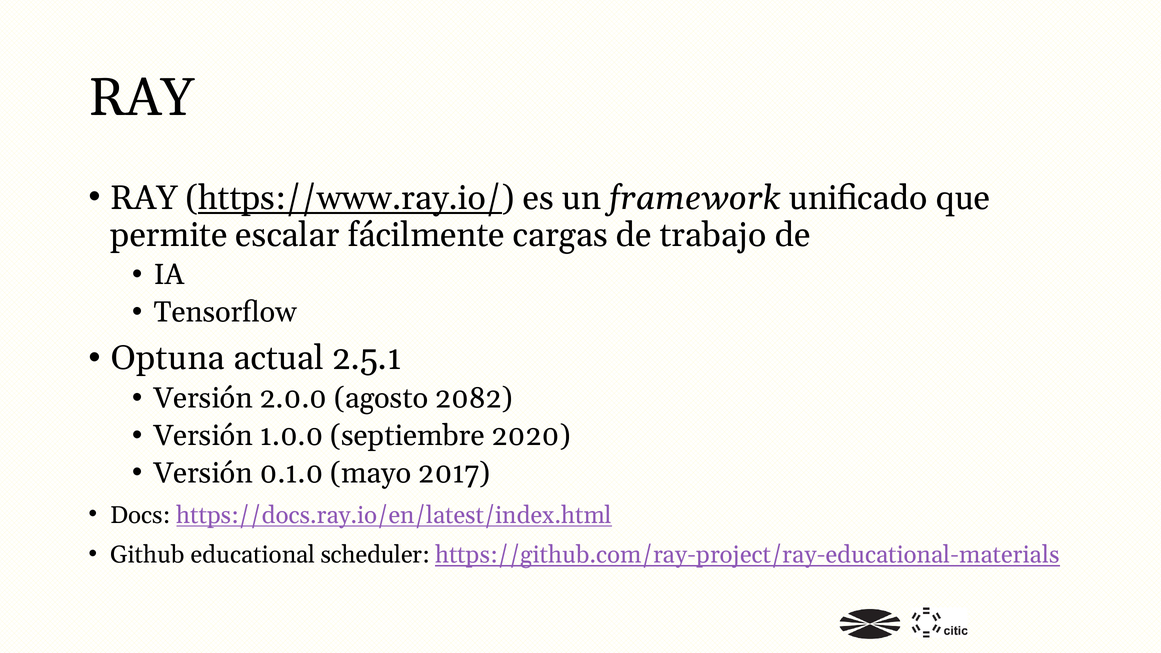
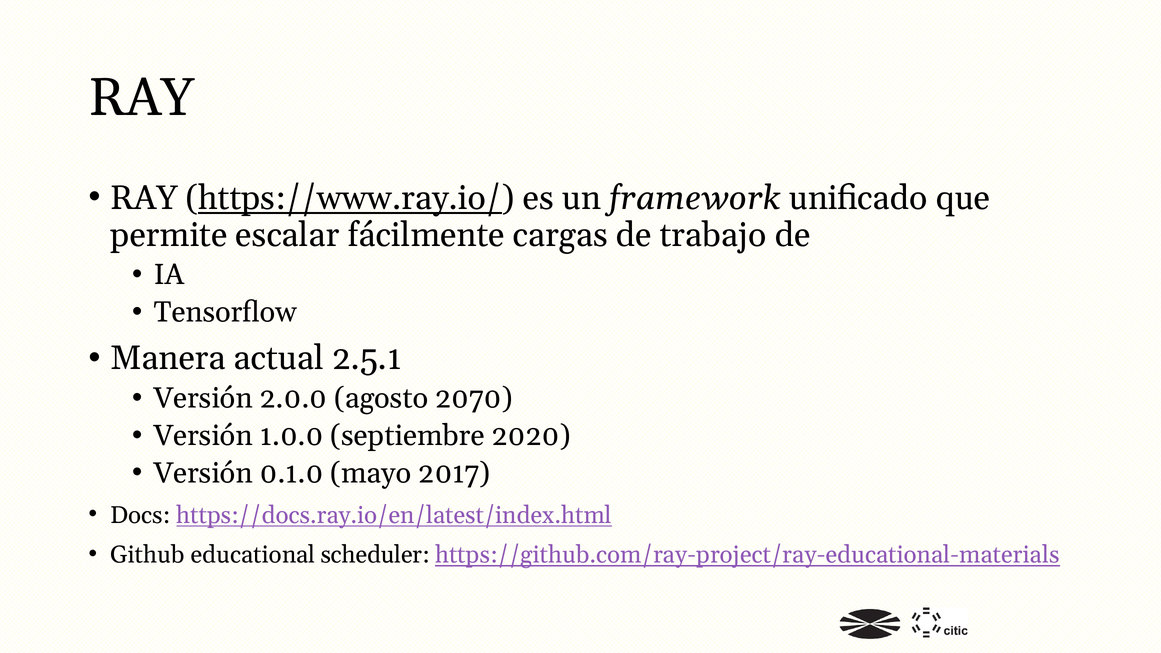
Optuna: Optuna -> Manera (168, 358)
2082: 2082 -> 2070 (474, 398)
